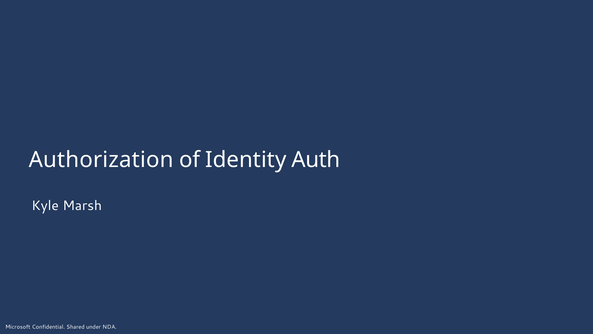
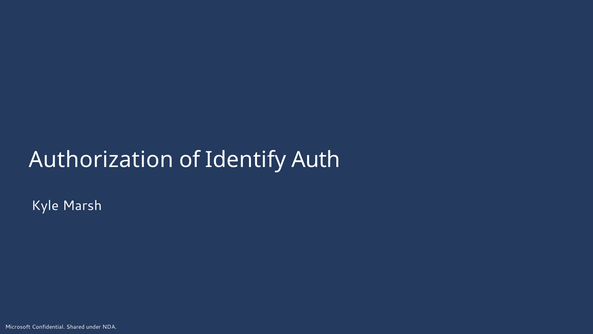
Identity: Identity -> Identify (246, 160)
